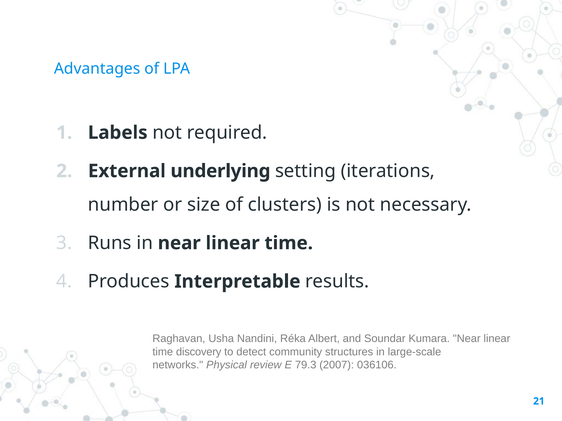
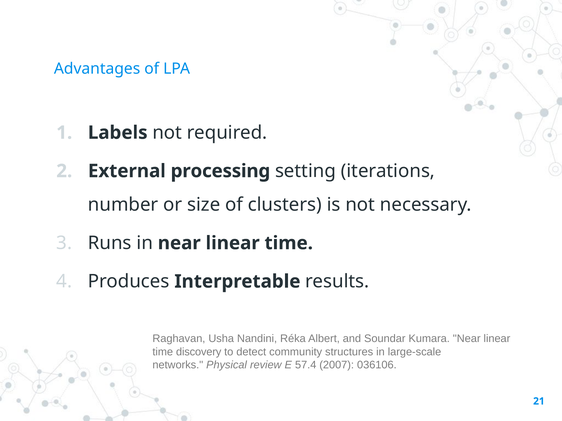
underlying: underlying -> processing (220, 171)
79.3: 79.3 -> 57.4 (306, 365)
